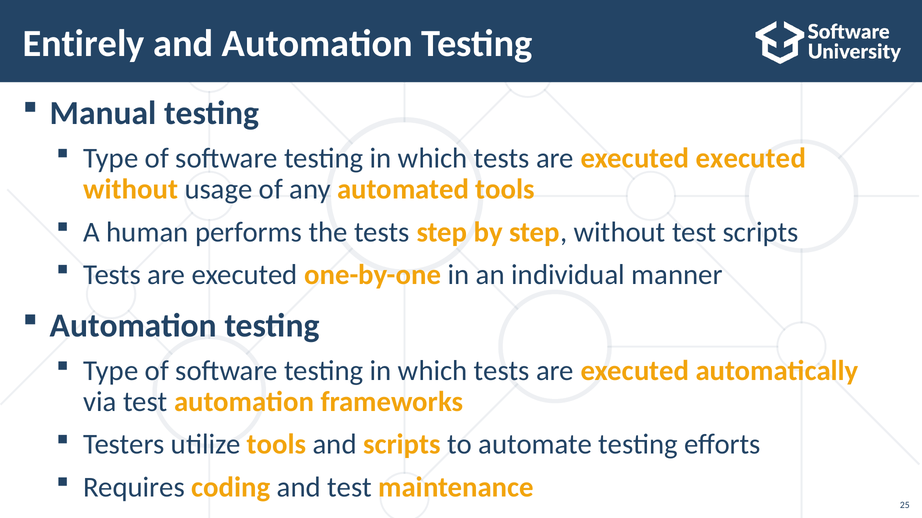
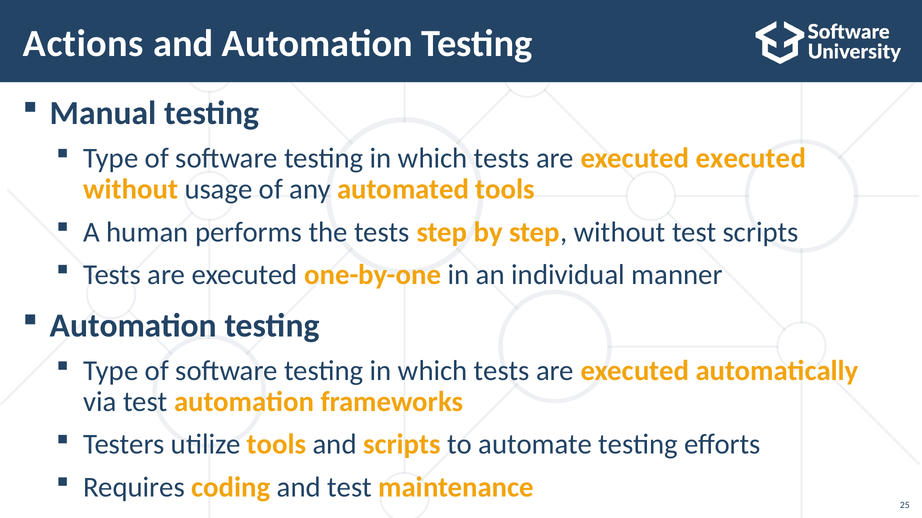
Entirely: Entirely -> Actions (83, 44)
